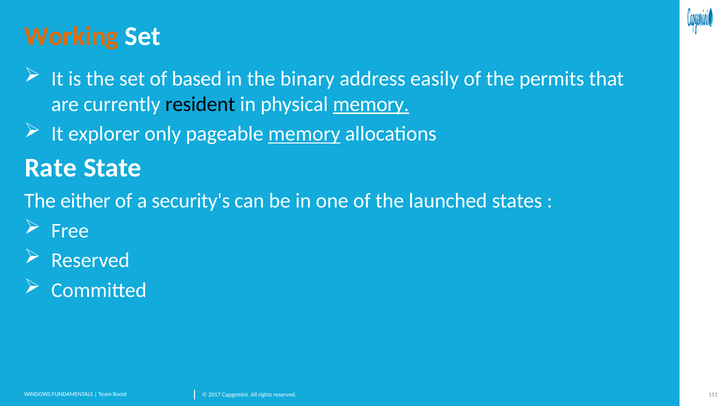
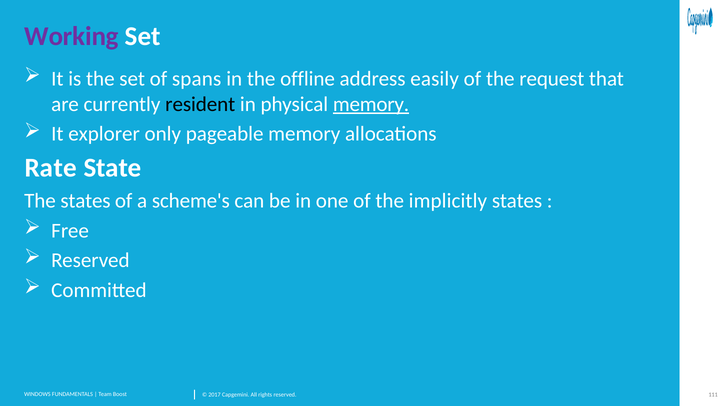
Working colour: orange -> purple (71, 36)
based: based -> spans (197, 79)
binary: binary -> offline (308, 79)
permits: permits -> request (552, 79)
memory underline: present -> none (304, 134)
The either: either -> states (85, 201)
security's: security's -> scheme's (191, 201)
launched: launched -> implicitly (448, 201)
